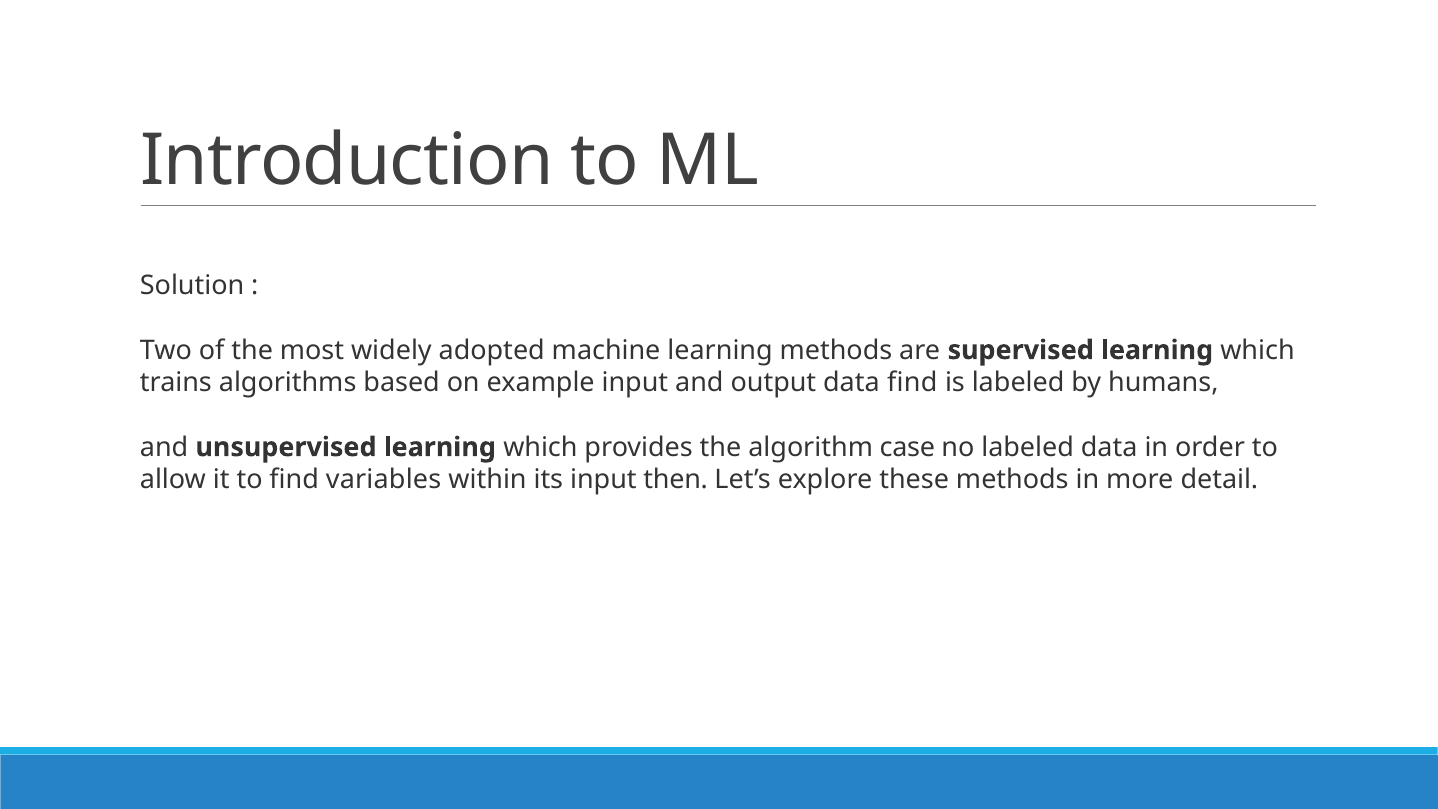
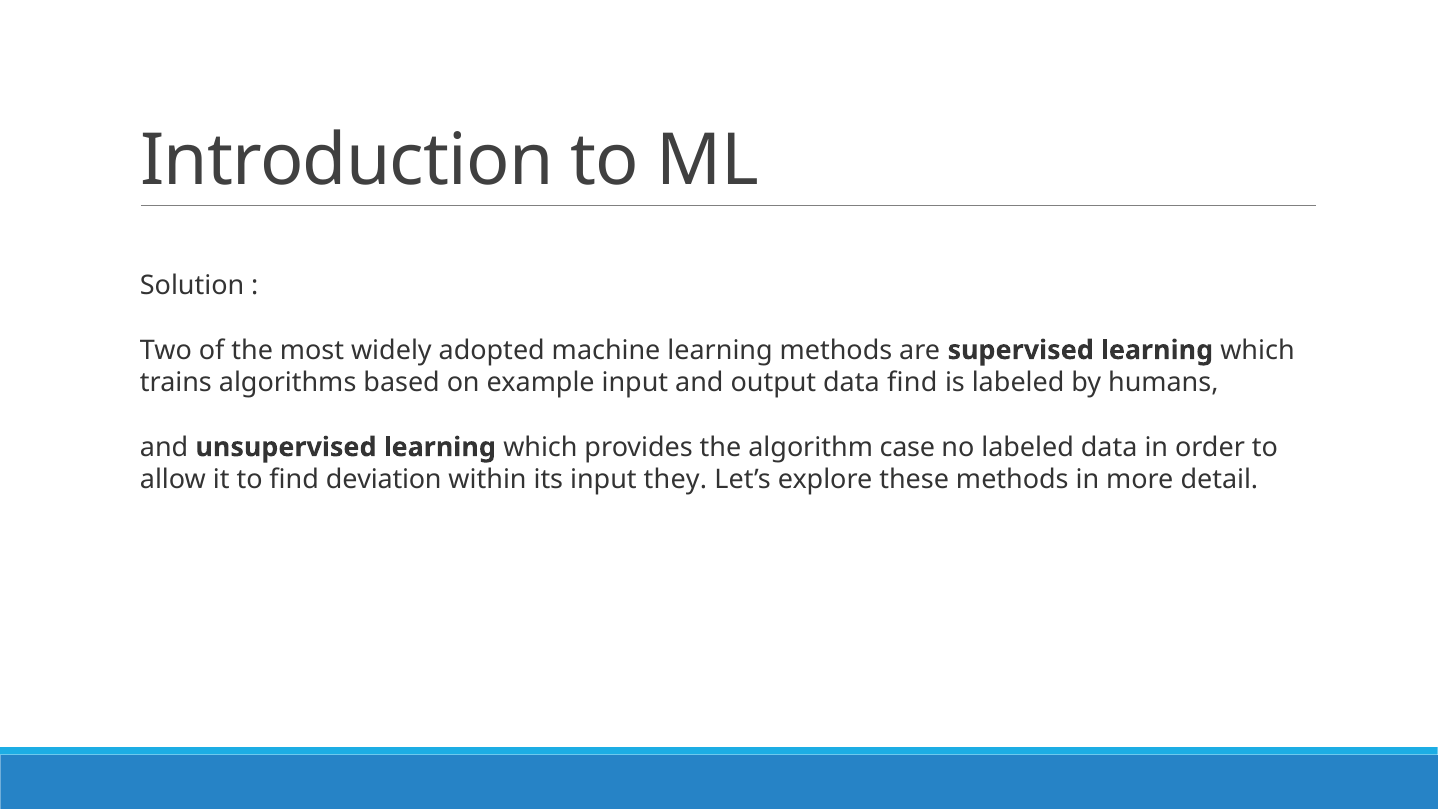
variables: variables -> deviation (384, 480)
then: then -> they (675, 480)
